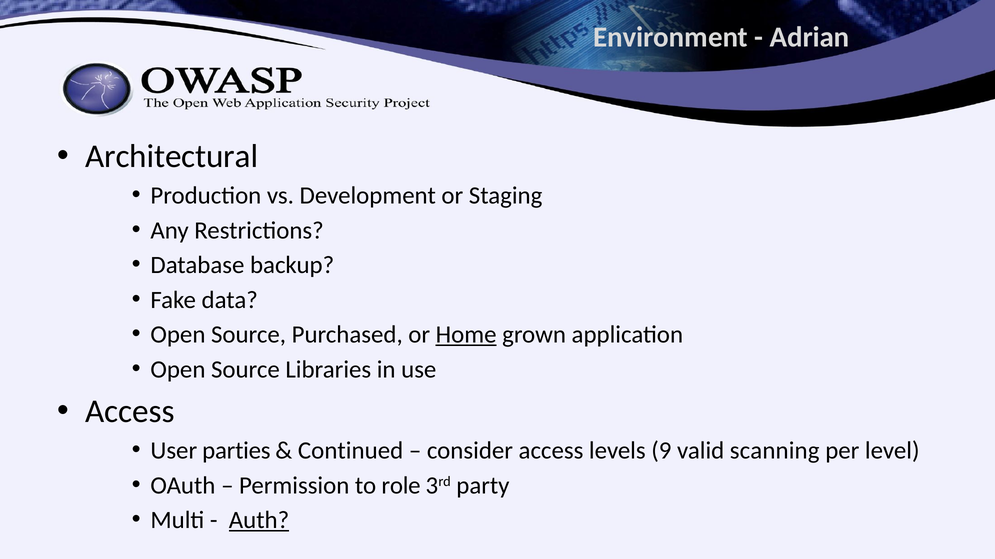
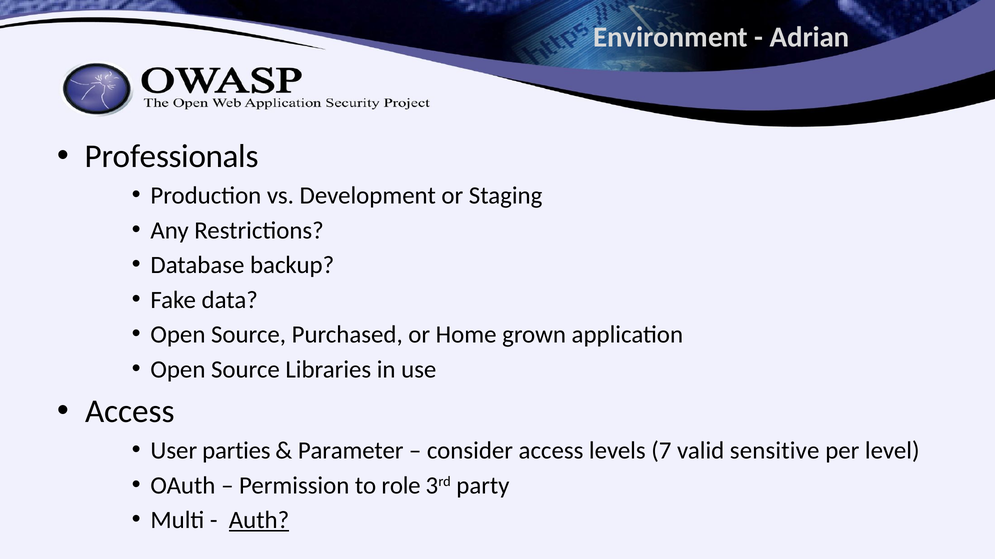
Architectural: Architectural -> Professionals (172, 157)
Home underline: present -> none (466, 335)
Continued: Continued -> Parameter (351, 451)
9: 9 -> 7 (661, 451)
scanning: scanning -> sensitive (775, 451)
